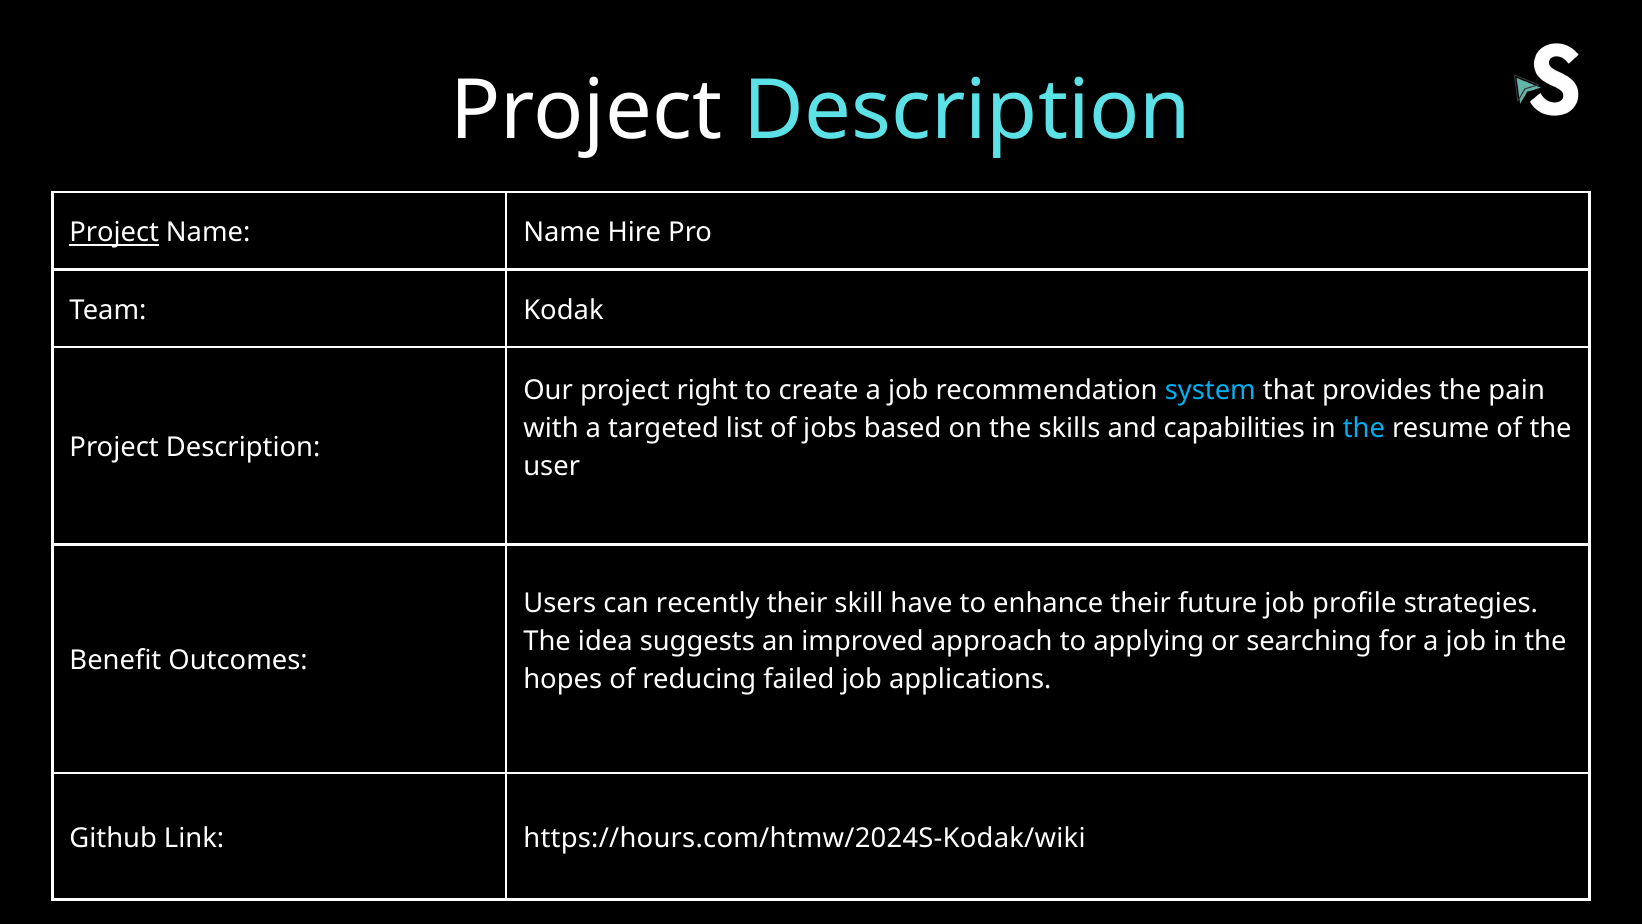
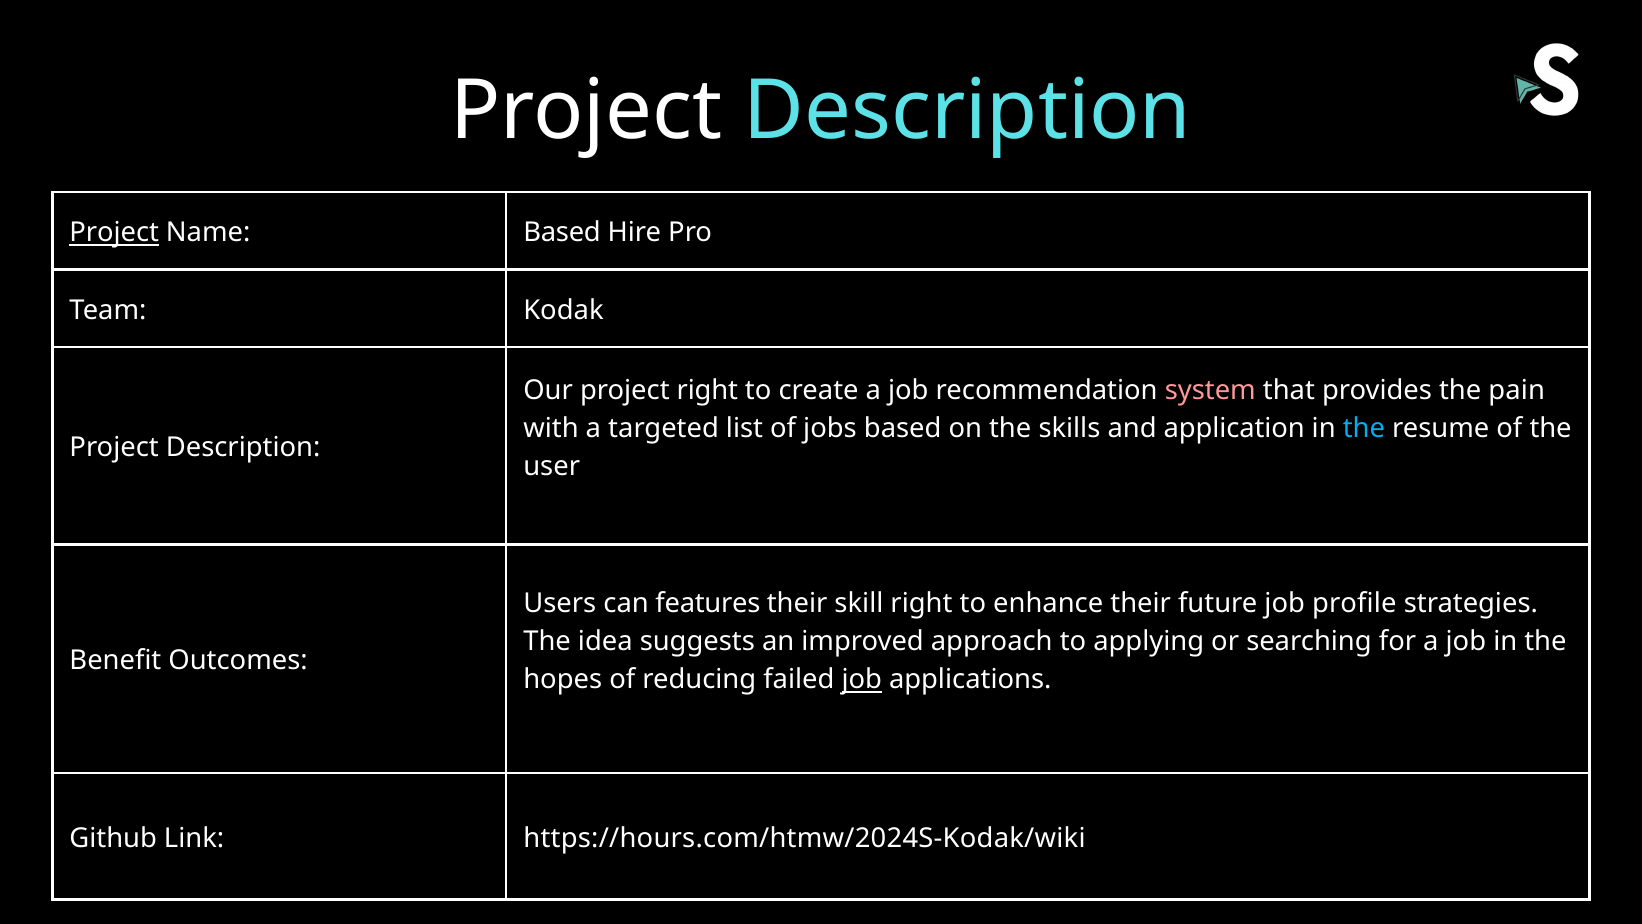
Name Name: Name -> Based (562, 233)
system colour: light blue -> pink (1210, 390)
capabilities: capabilities -> application (1234, 428)
recently: recently -> features (708, 603)
skill have: have -> right (922, 603)
job underline: none -> present (862, 680)
